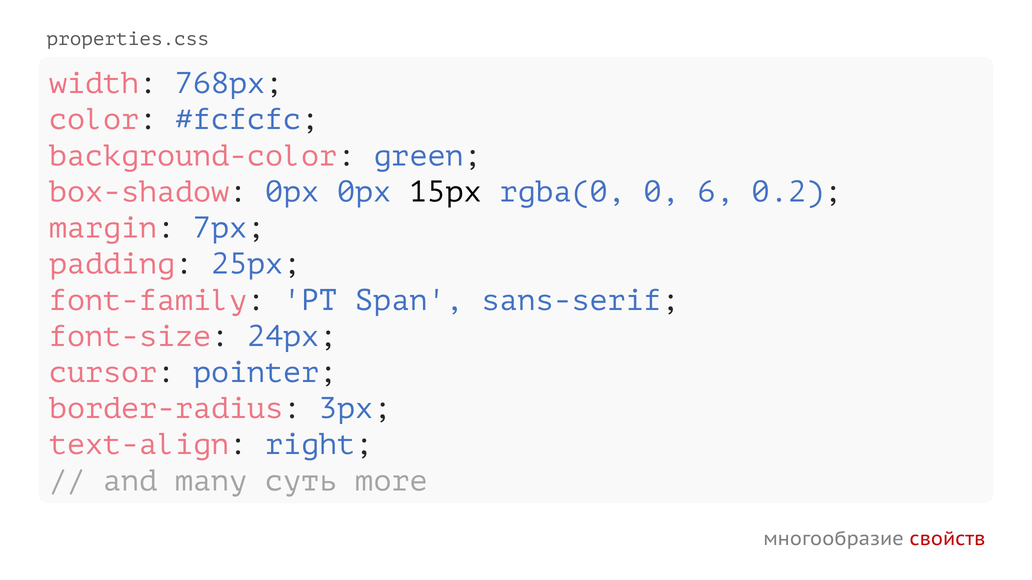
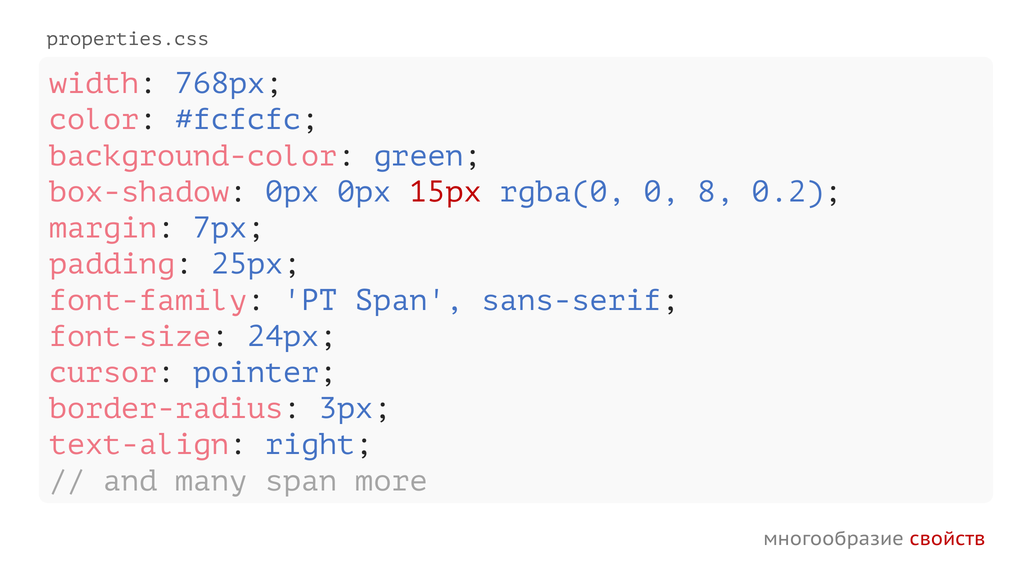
15px colour: black -> red (446, 192)
6: 6 -> 8 (716, 192)
many суть: суть -> span (301, 481)
